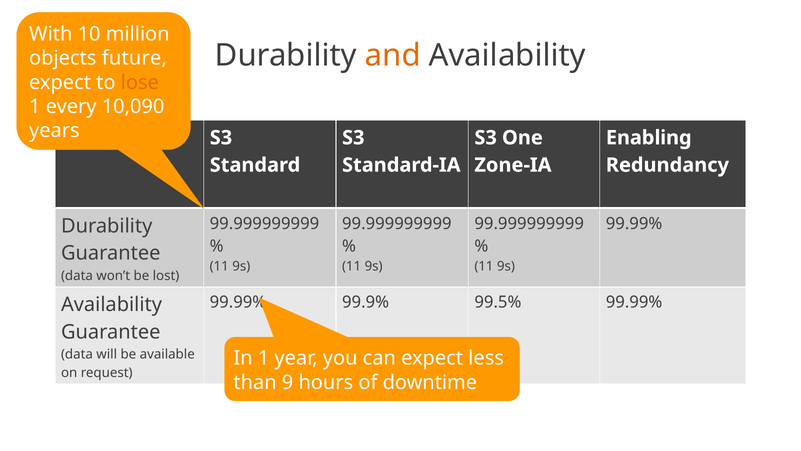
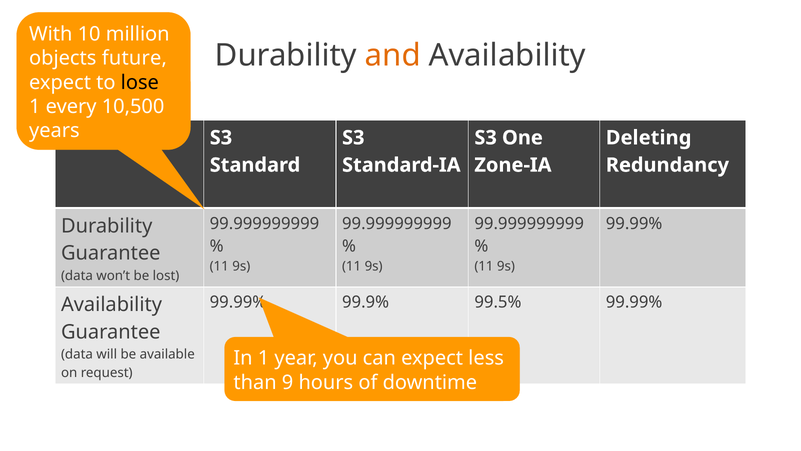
lose colour: orange -> black (140, 82)
10,090: 10,090 -> 10,500 (133, 106)
Enabling: Enabling -> Deleting (649, 138)
